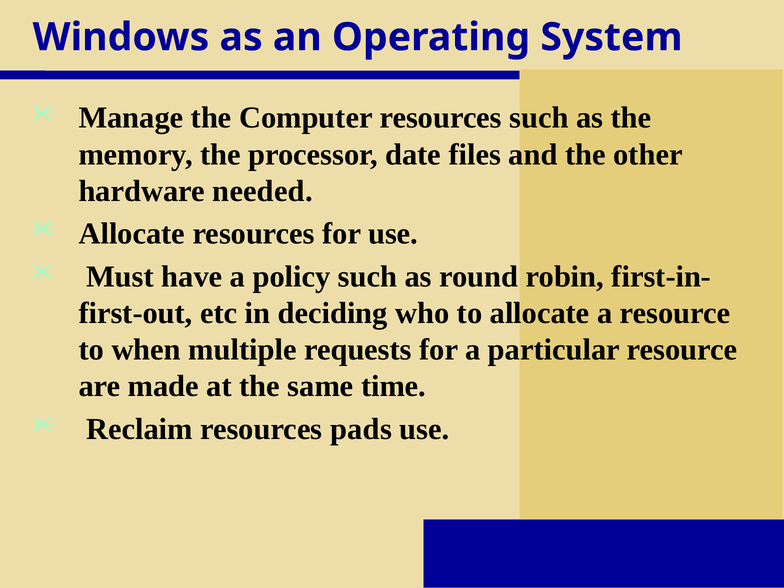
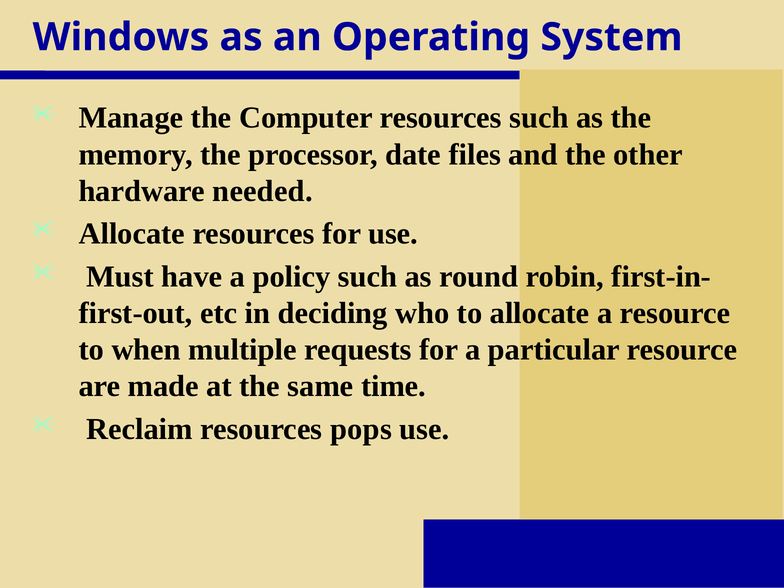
pads: pads -> pops (361, 429)
